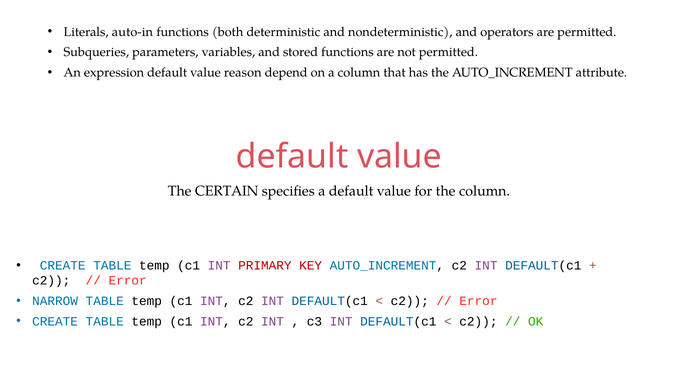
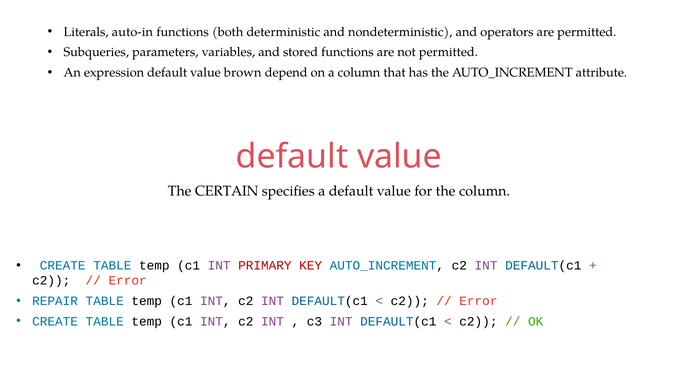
reason: reason -> brown (243, 73)
NARROW: NARROW -> REPAIR (55, 301)
